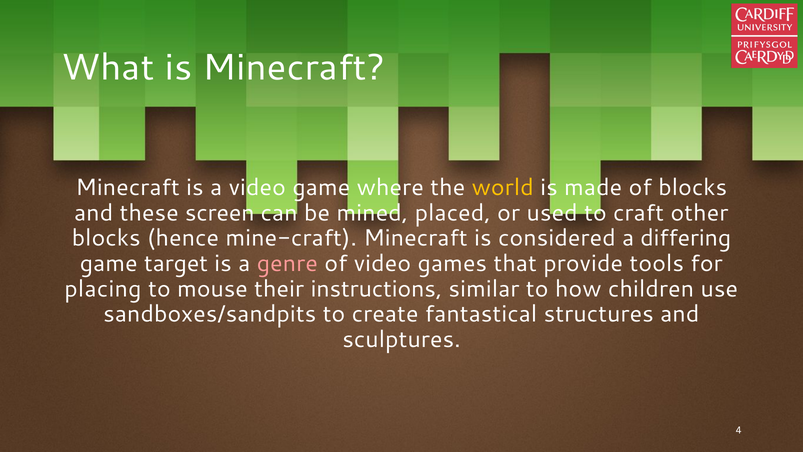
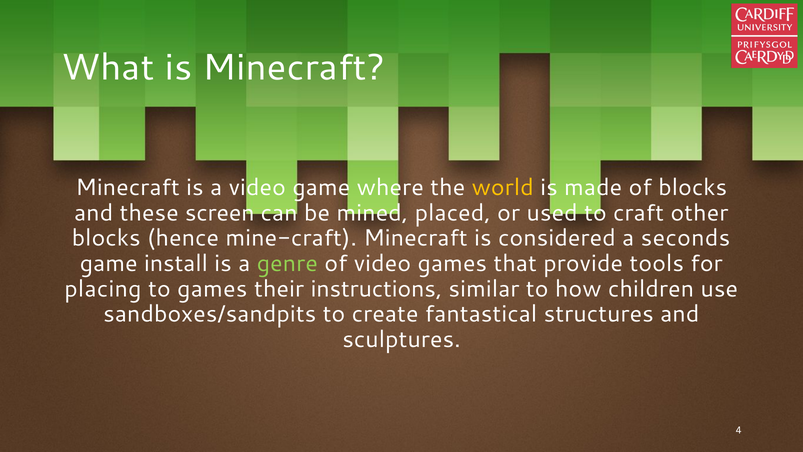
differing: differing -> seconds (686, 238)
target: target -> install (176, 263)
genre colour: pink -> light green (287, 263)
to mouse: mouse -> games (212, 289)
